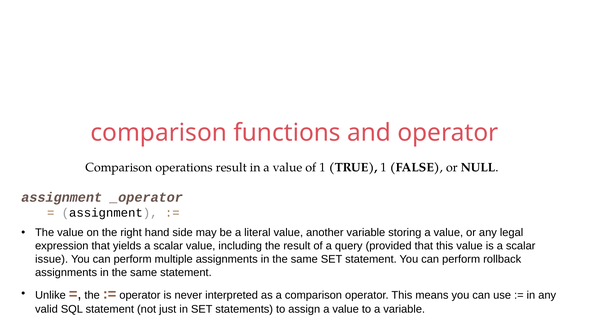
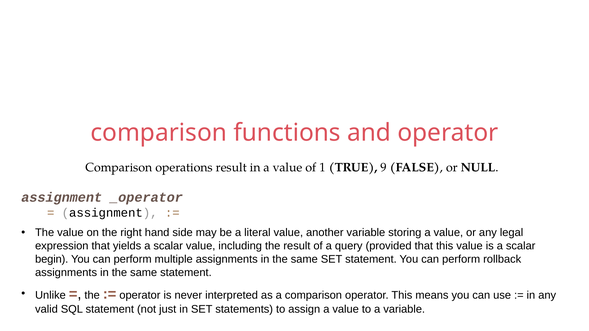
TRUE 1: 1 -> 9 (384, 168)
issue: issue -> begin (52, 259)
